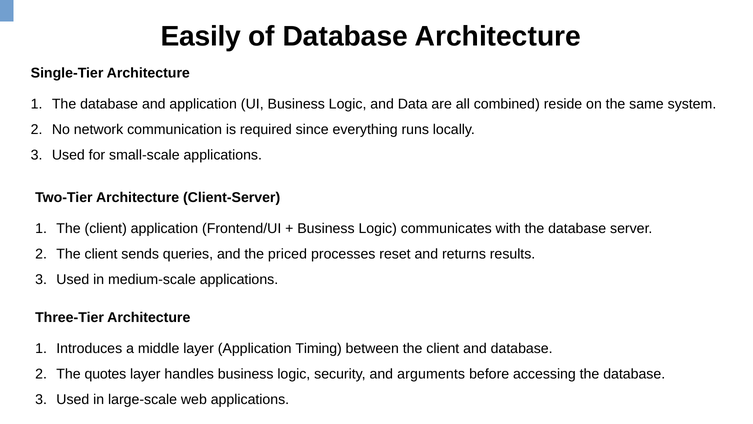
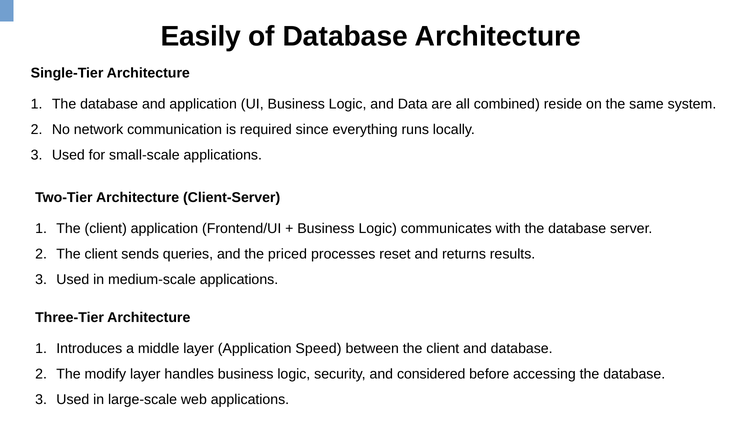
Timing: Timing -> Speed (318, 348)
quotes: quotes -> modify (105, 374)
arguments: arguments -> considered (431, 374)
